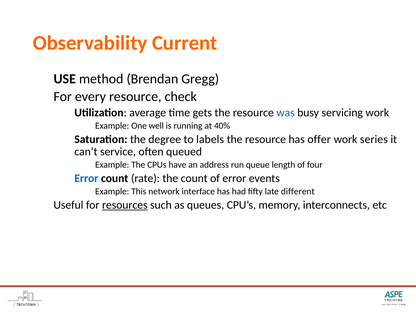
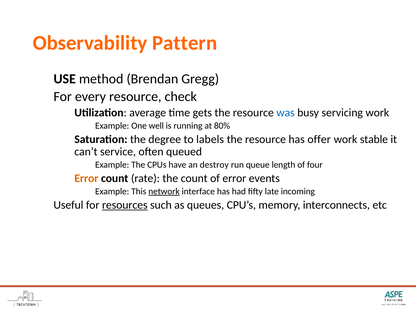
Current: Current -> Pattern (185, 43)
40%: 40% -> 80% (222, 126)
series: series -> stable (374, 139)
address: address -> destroy (214, 165)
Error colour: blue -> orange (86, 178)
network underline: none -> present (164, 191)
different: different -> incoming (298, 191)
